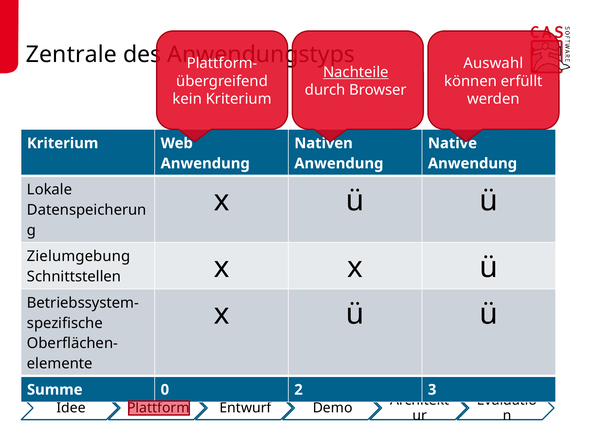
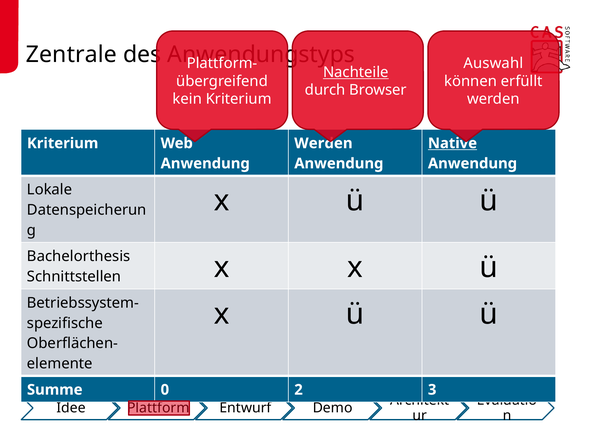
Nativen: Nativen -> Werden (323, 143)
Native underline: none -> present (452, 143)
Zielumgebung: Zielumgebung -> Bachelorthesis (79, 256)
